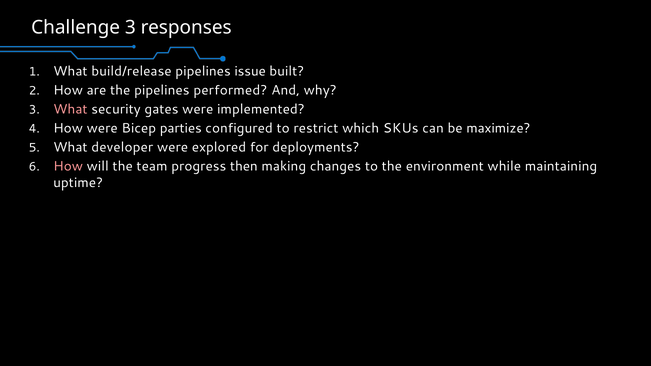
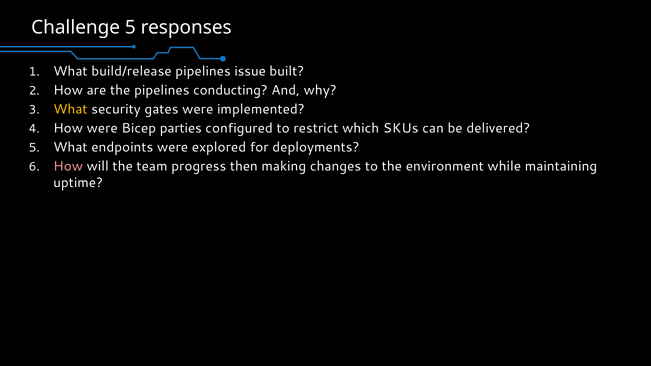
Challenge 3: 3 -> 5 (130, 27)
performed: performed -> conducting (230, 90)
What colour: pink -> yellow (70, 109)
maximize: maximize -> delivered (498, 128)
developer: developer -> endpoints (122, 147)
